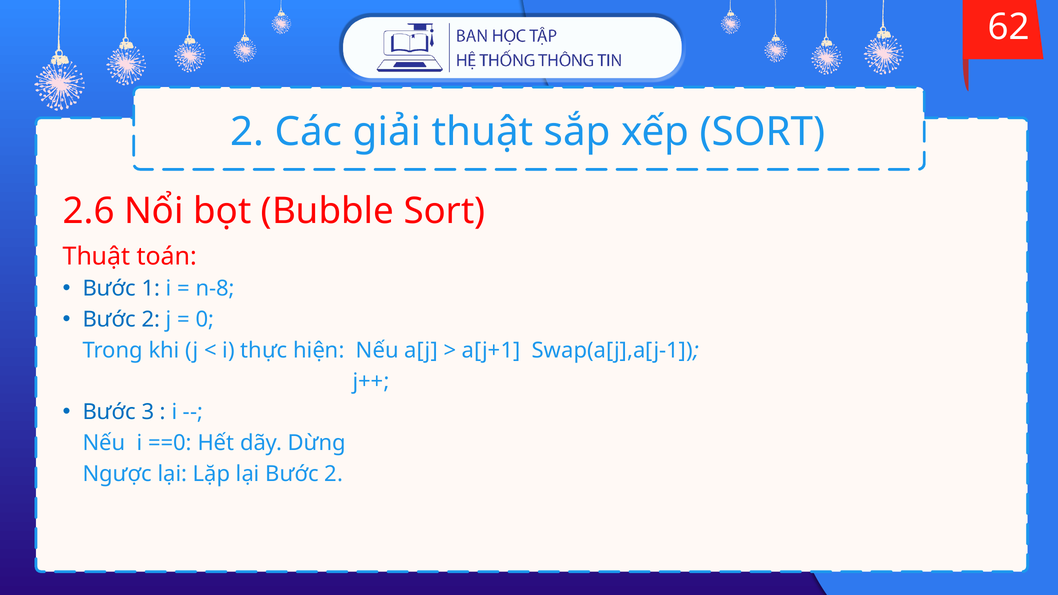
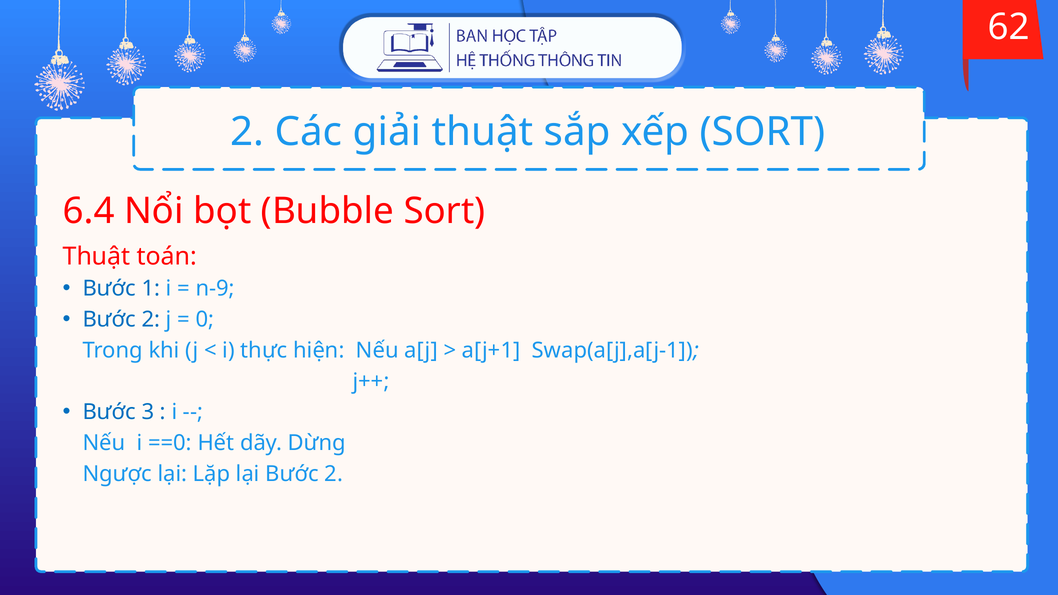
2.6: 2.6 -> 6.4 (89, 211)
n-8: n-8 -> n-9 (215, 289)
